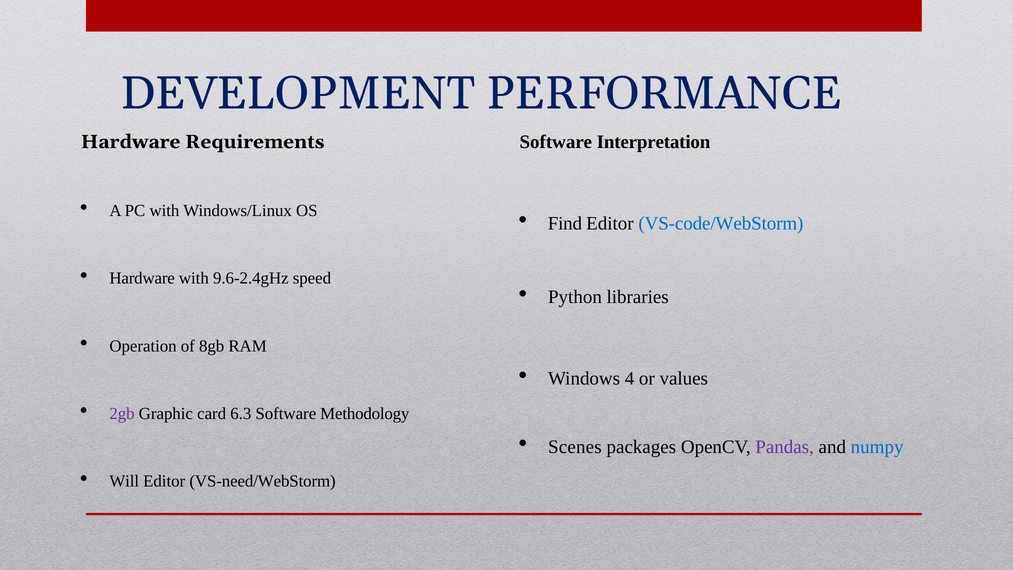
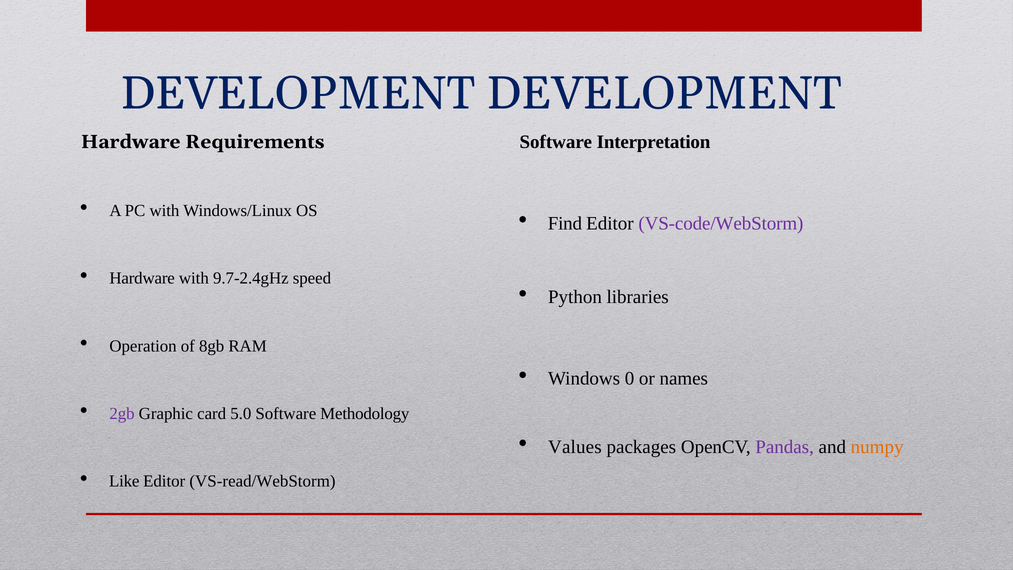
DEVELOPMENT PERFORMANCE: PERFORMANCE -> DEVELOPMENT (664, 93)
VS-code/WebStorm colour: blue -> purple (721, 223)
9.6-2.4gHz: 9.6-2.4gHz -> 9.7-2.4gHz (251, 278)
4: 4 -> 0 (630, 378)
values: values -> names (684, 378)
6.3: 6.3 -> 5.0 (241, 414)
Scenes: Scenes -> Values (575, 447)
numpy colour: blue -> orange (877, 447)
Will: Will -> Like (124, 481)
VS-need/WebStorm: VS-need/WebStorm -> VS-read/WebStorm (262, 481)
